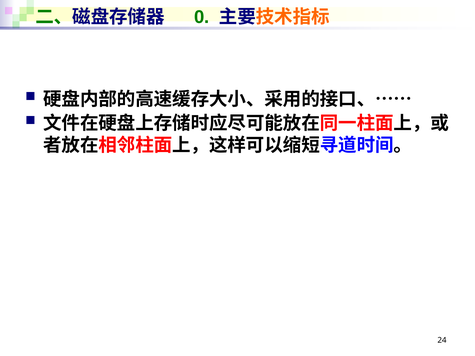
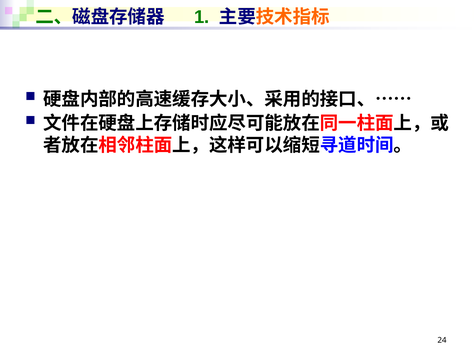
0: 0 -> 1 (202, 17)
